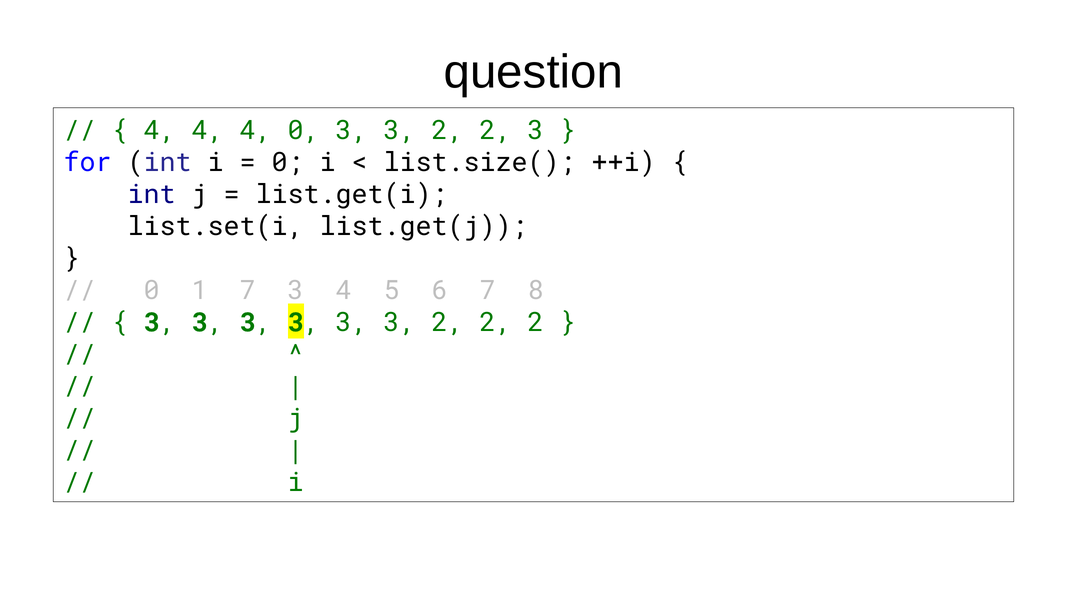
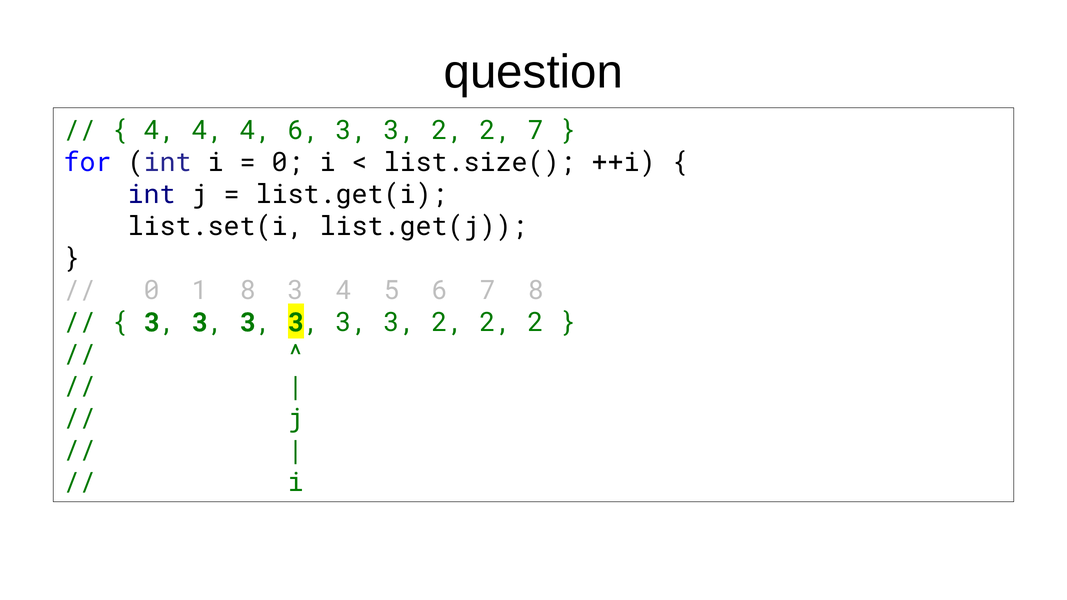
4 0: 0 -> 6 (304, 131)
2 3: 3 -> 7 (536, 131)
1 7: 7 -> 8 (248, 291)
